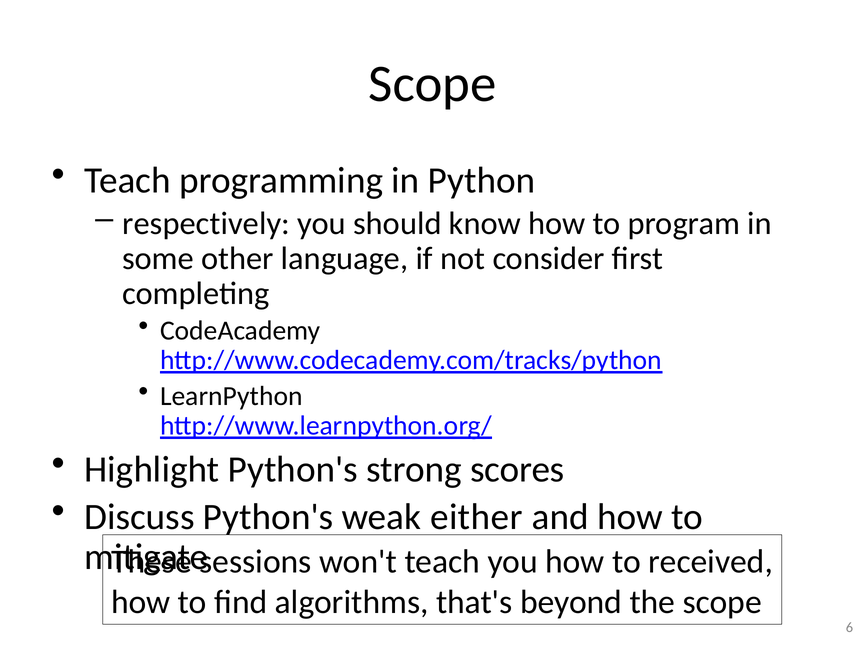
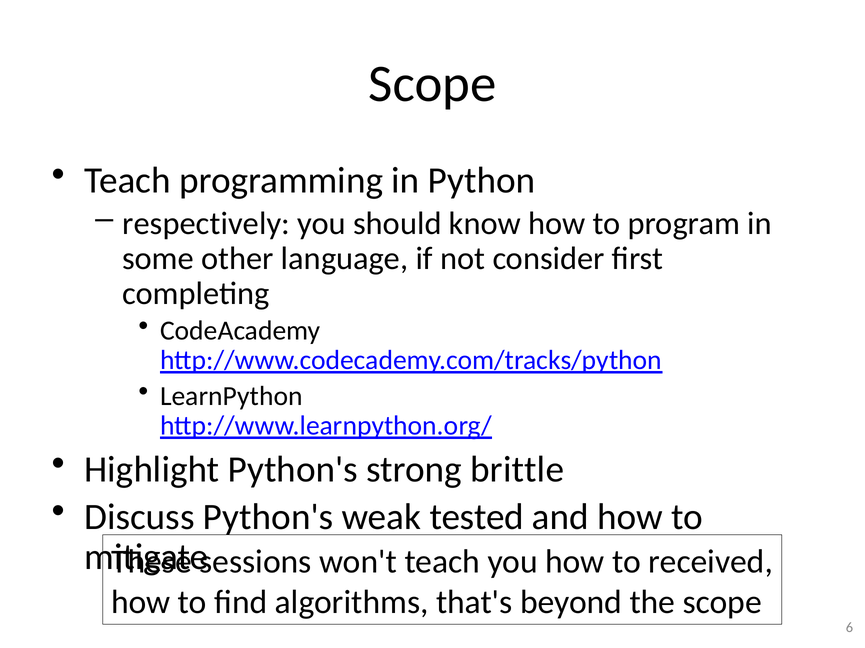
scores: scores -> brittle (517, 470)
either: either -> tested (477, 517)
